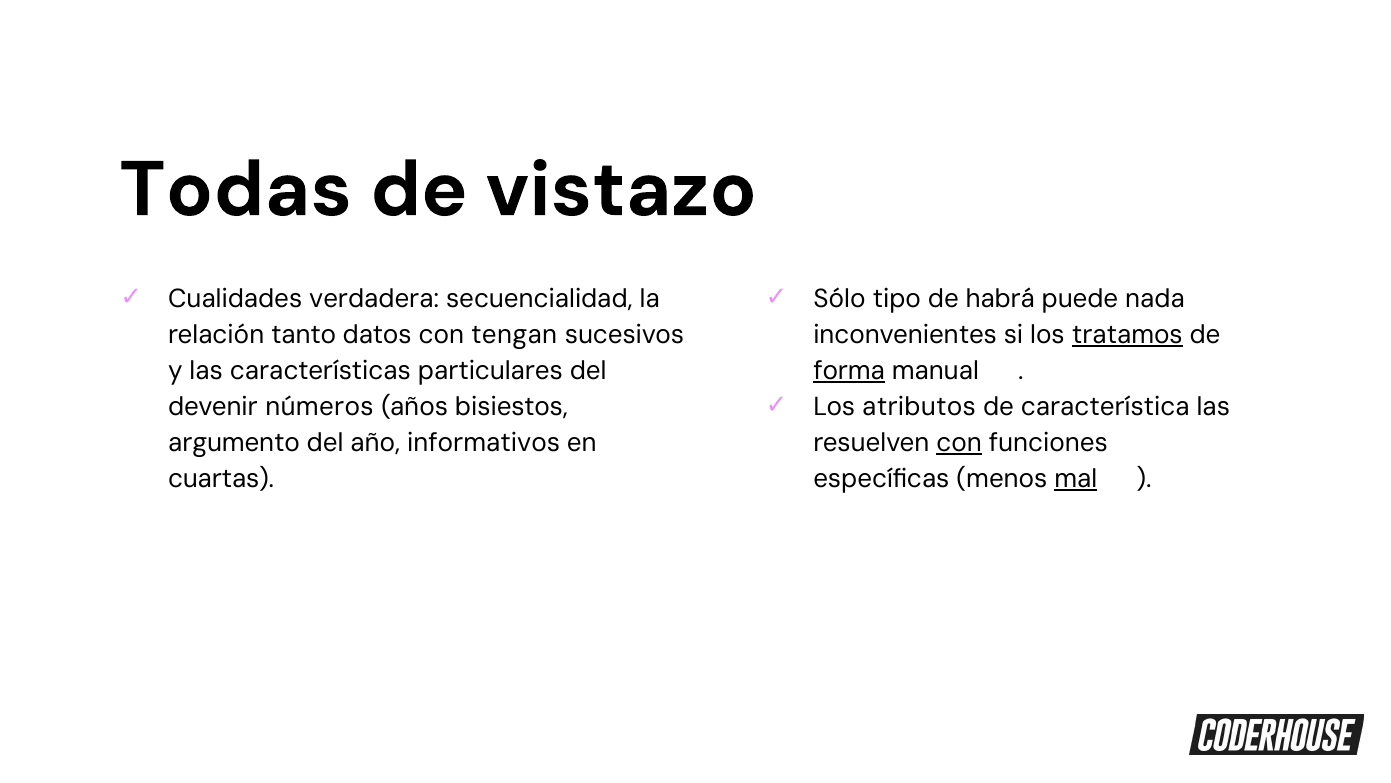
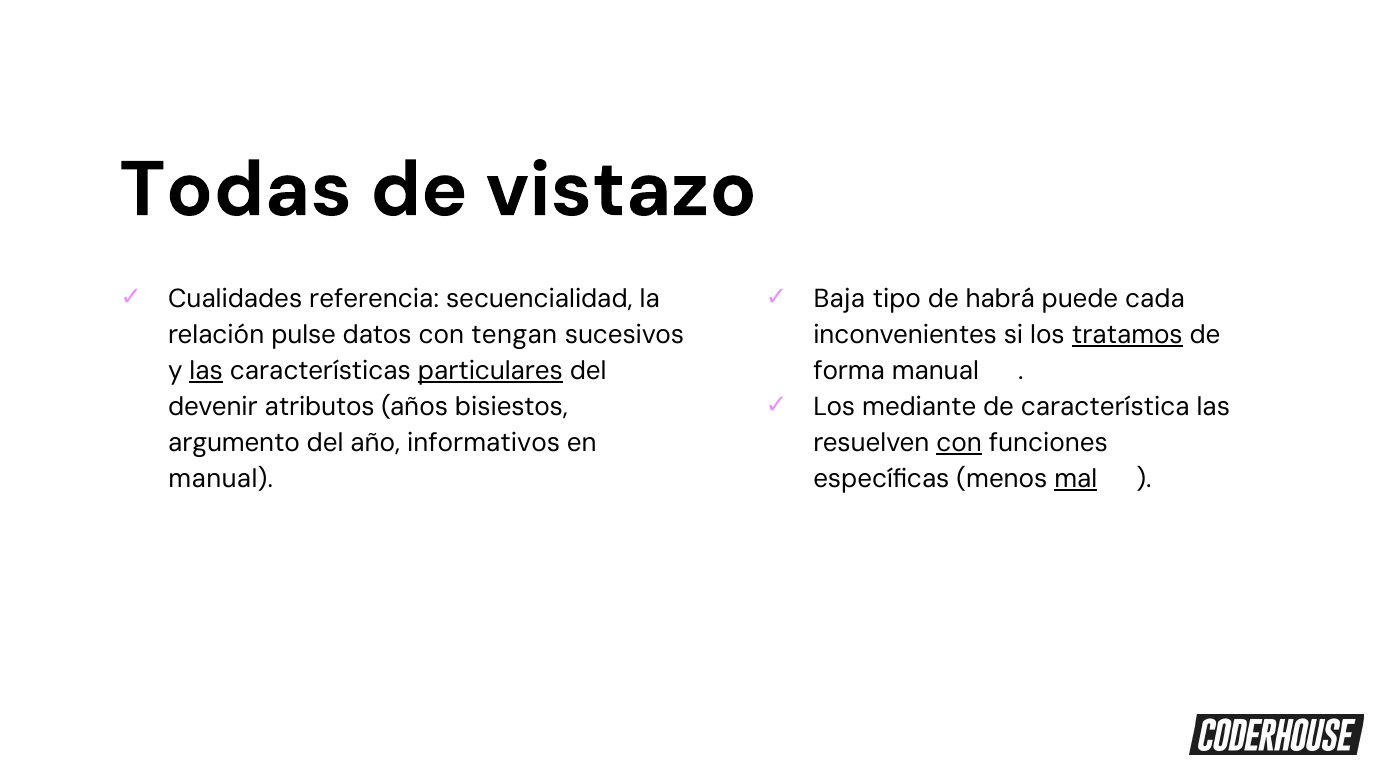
verdadera: verdadera -> referencia (374, 299)
Sólo: Sólo -> Baja (839, 299)
nada: nada -> cada (1155, 299)
tanto: tanto -> pulse (304, 335)
las underline: none -> present (206, 371)
particulares underline: none -> present (490, 371)
forma underline: present -> none (849, 371)
atributos: atributos -> mediante (919, 407)
números: números -> atributos (320, 407)
cuartas: cuartas -> manual (221, 478)
